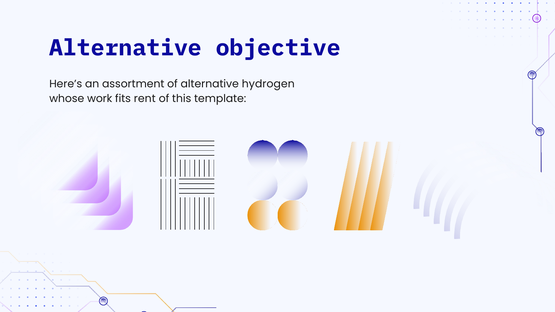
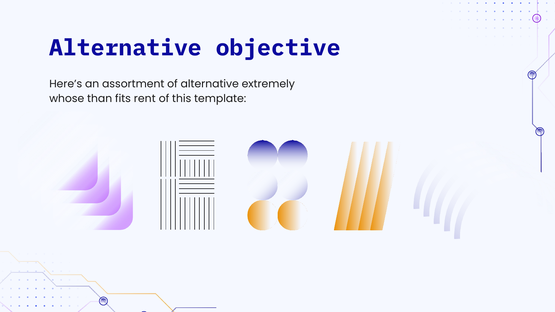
hydrogen: hydrogen -> extremely (268, 84)
work: work -> than (100, 99)
